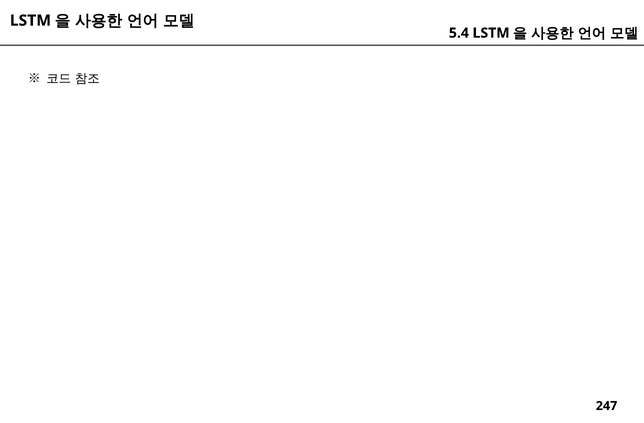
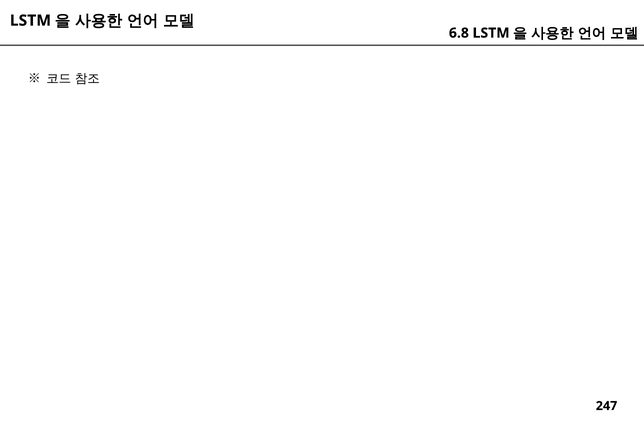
5.4: 5.4 -> 6.8 (459, 33)
